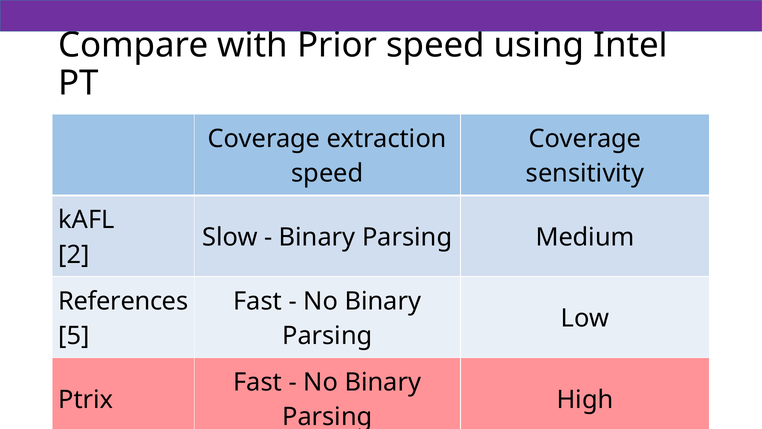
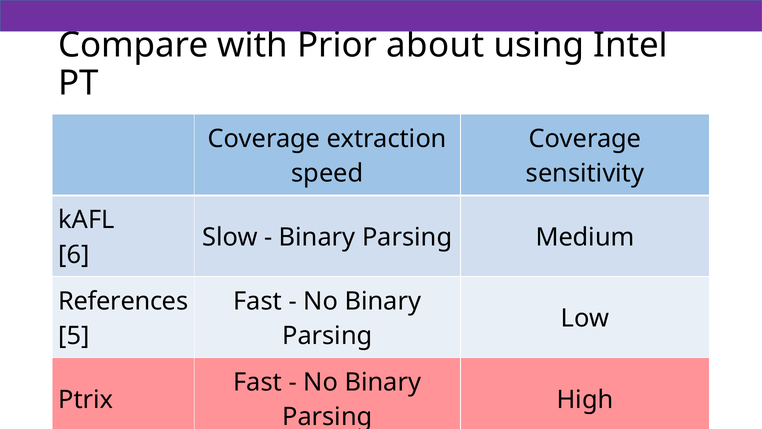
Prior speed: speed -> about (435, 45)
2: 2 -> 6 (74, 254)
